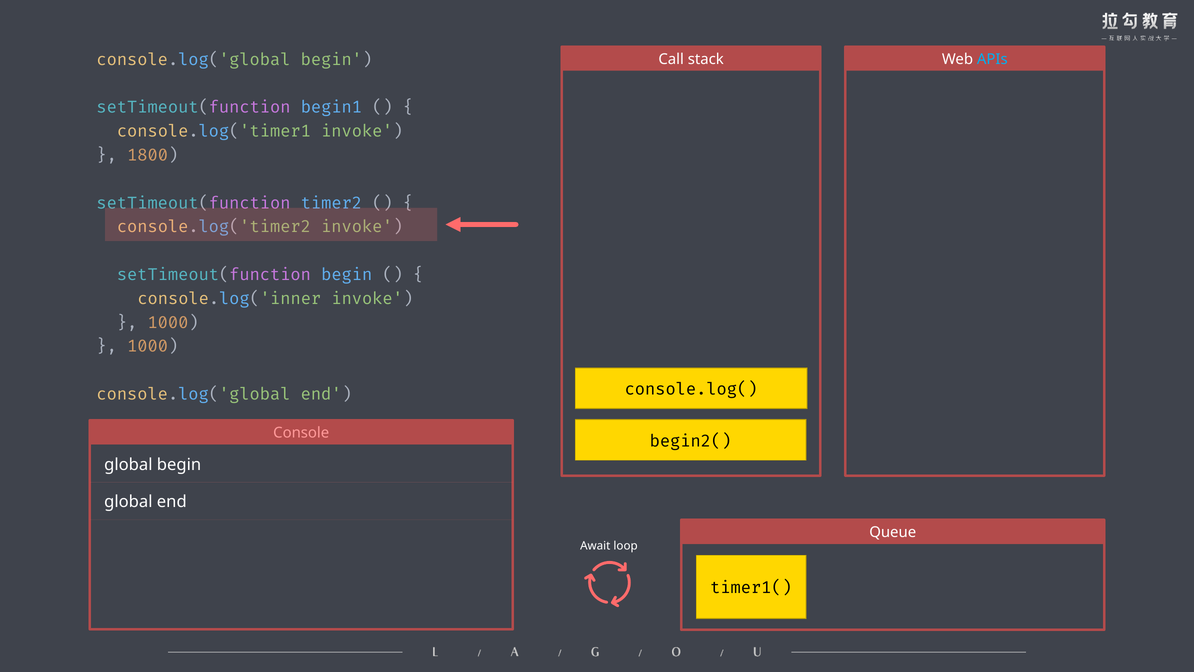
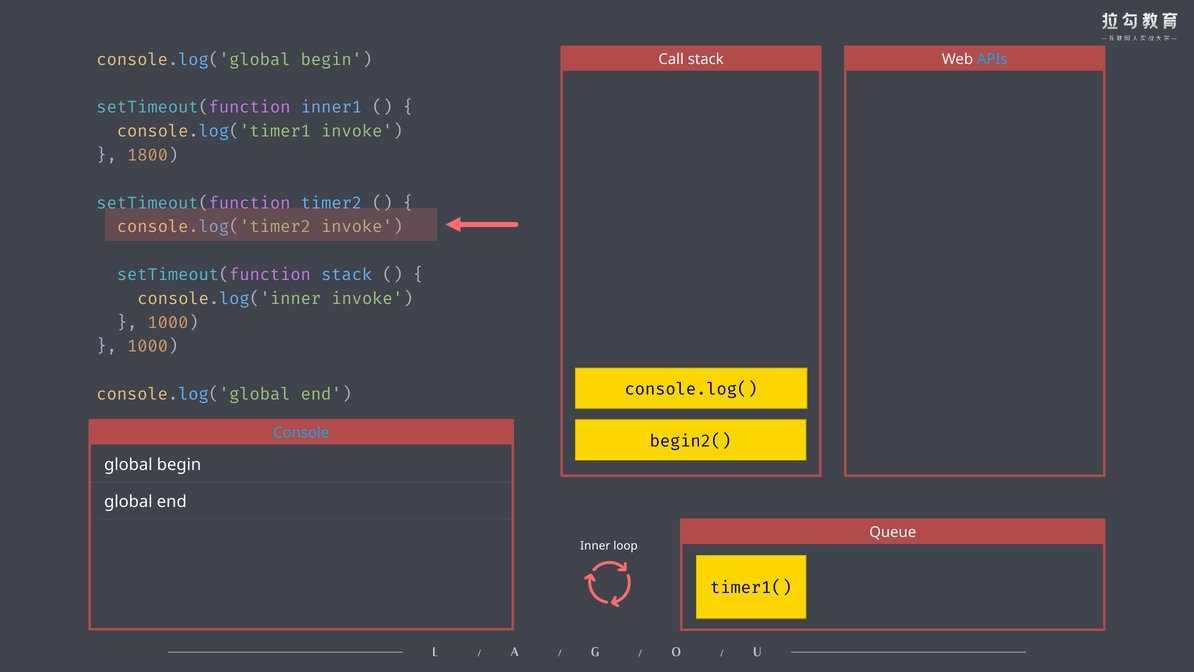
begin1: begin1 -> inner1 (331, 107)
setTimeout(function begin: begin -> stack (347, 275)
Console colour: pink -> light blue (301, 433)
Await: Await -> Inner (595, 546)
